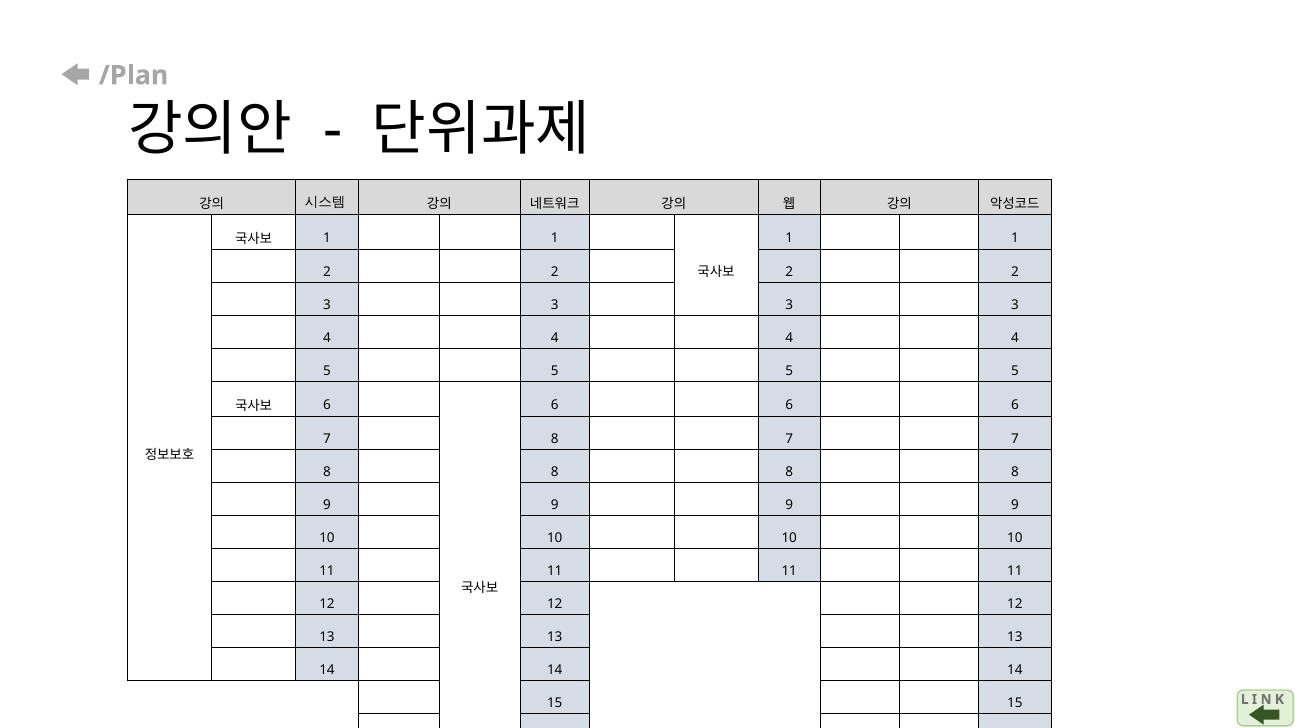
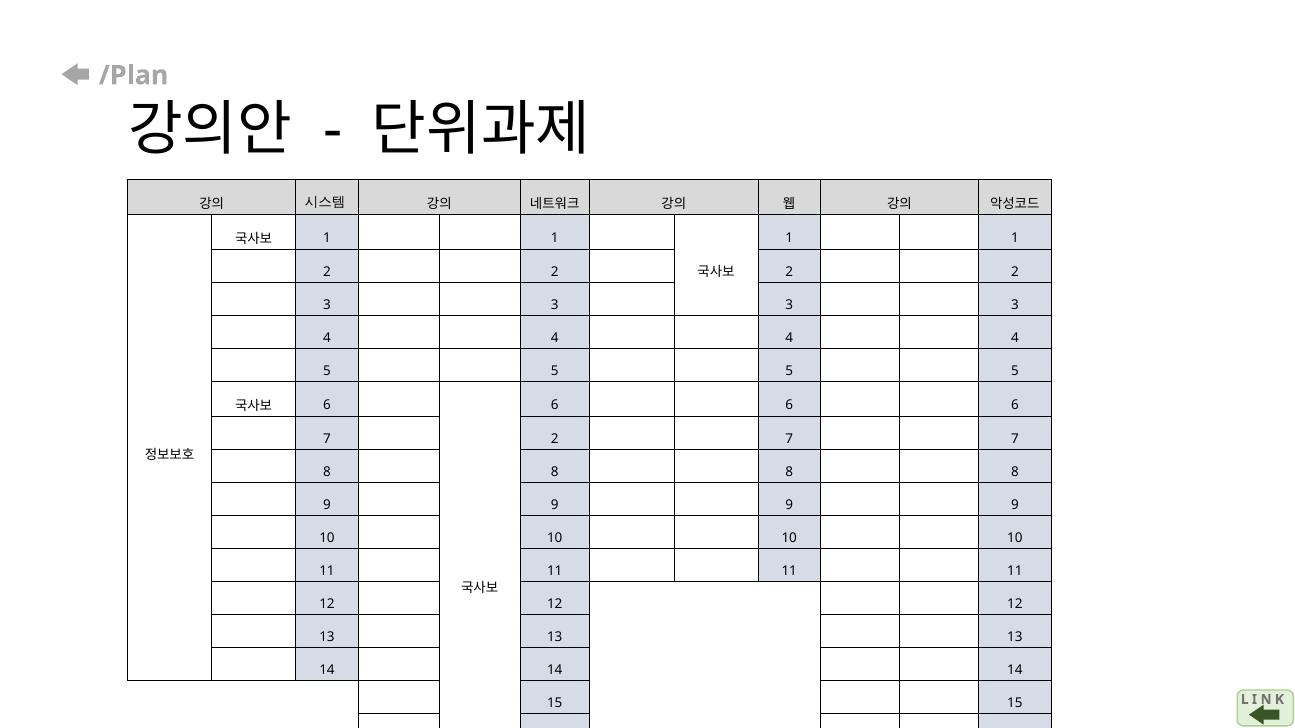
8: 8 -> 2 (555, 439)
